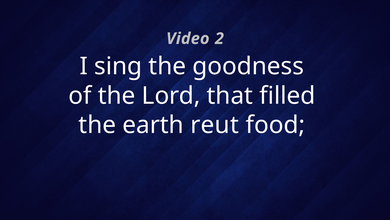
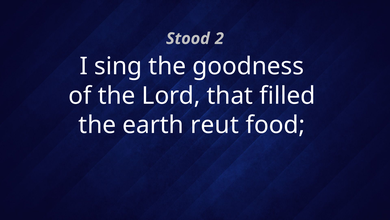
Video: Video -> Stood (188, 38)
